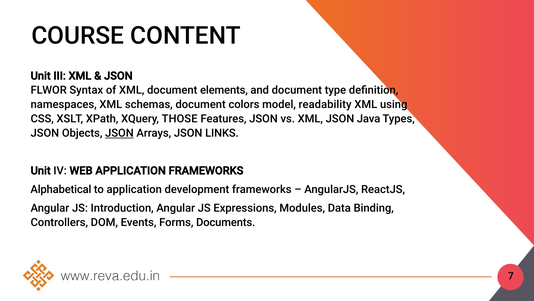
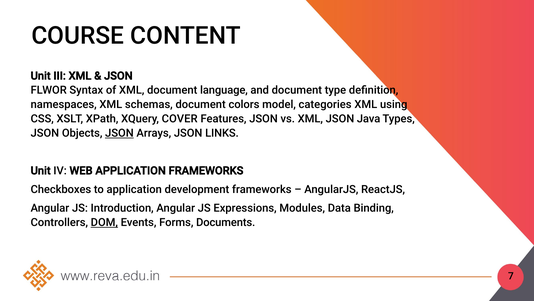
elements: elements -> language (224, 90)
readability: readability -> categories (325, 104)
THOSE: THOSE -> COVER (180, 119)
Alphabetical: Alphabetical -> Checkboxes (61, 189)
DOM underline: none -> present (104, 222)
